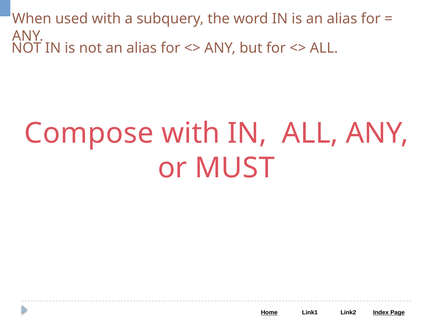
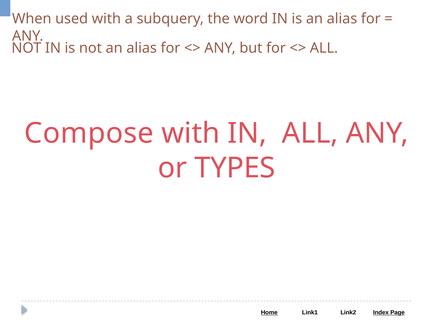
MUST: MUST -> TYPES (235, 168)
